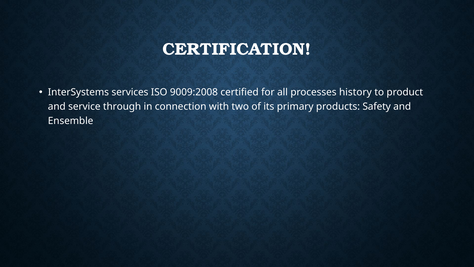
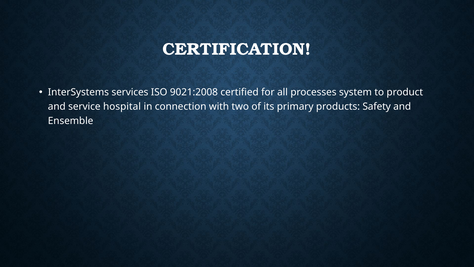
9009:2008: 9009:2008 -> 9021:2008 (194, 92)
history: history -> system (355, 92)
through: through -> hospital (122, 106)
